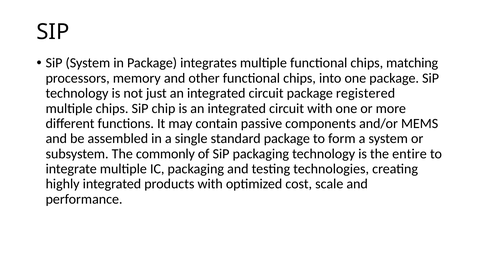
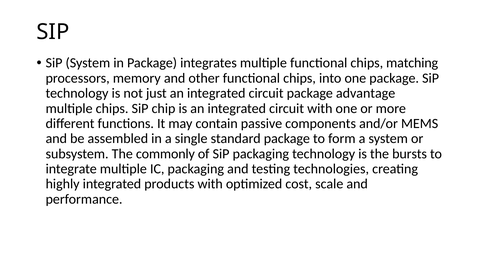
registered: registered -> advantage (366, 93)
entire: entire -> bursts (410, 154)
